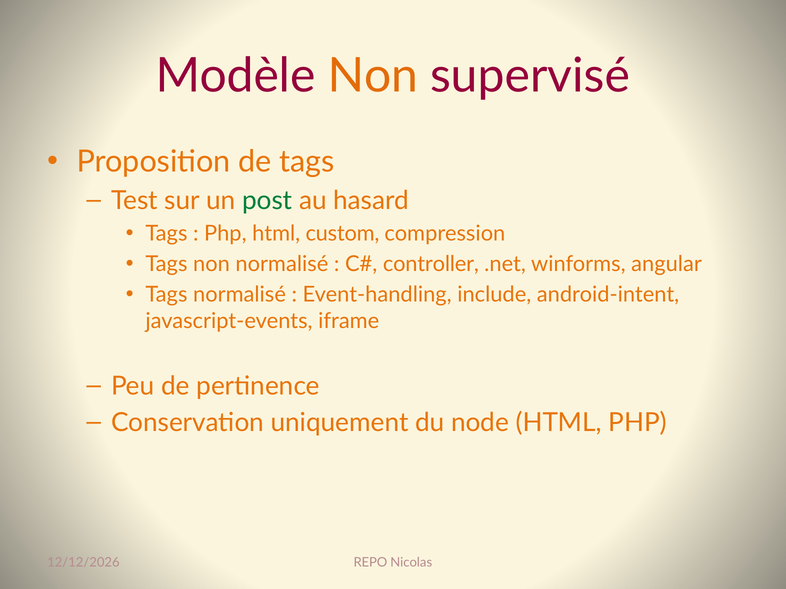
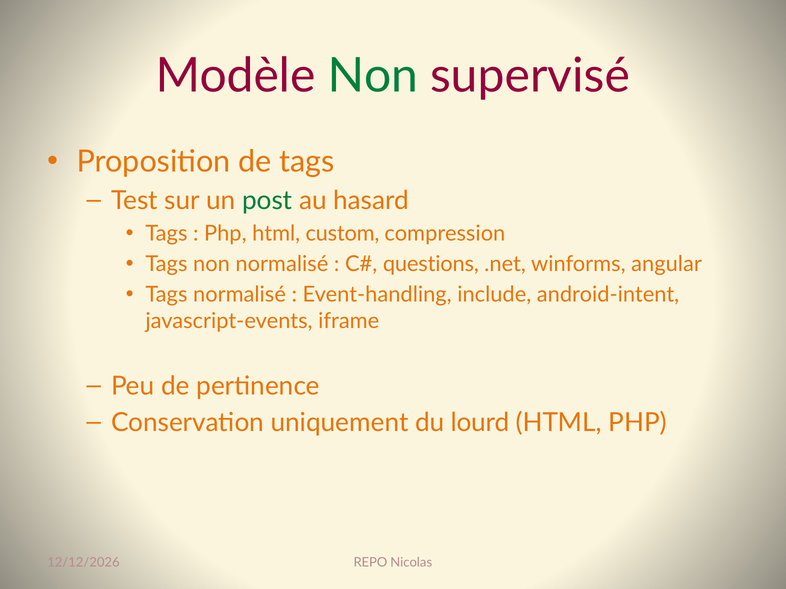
Non colour: orange -> green (373, 76)
controller: controller -> questions (431, 264)
node: node -> lourd (480, 423)
